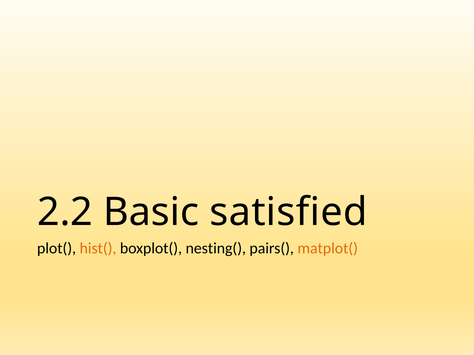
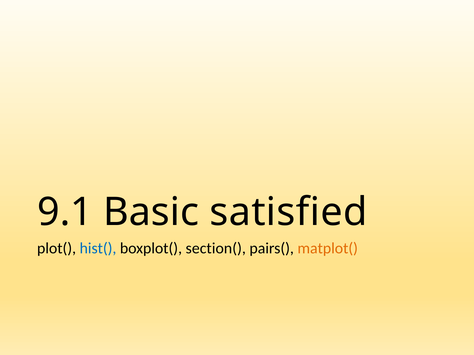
2.2: 2.2 -> 9.1 (65, 213)
hist( colour: orange -> blue (98, 249)
nesting(: nesting( -> section( (216, 249)
